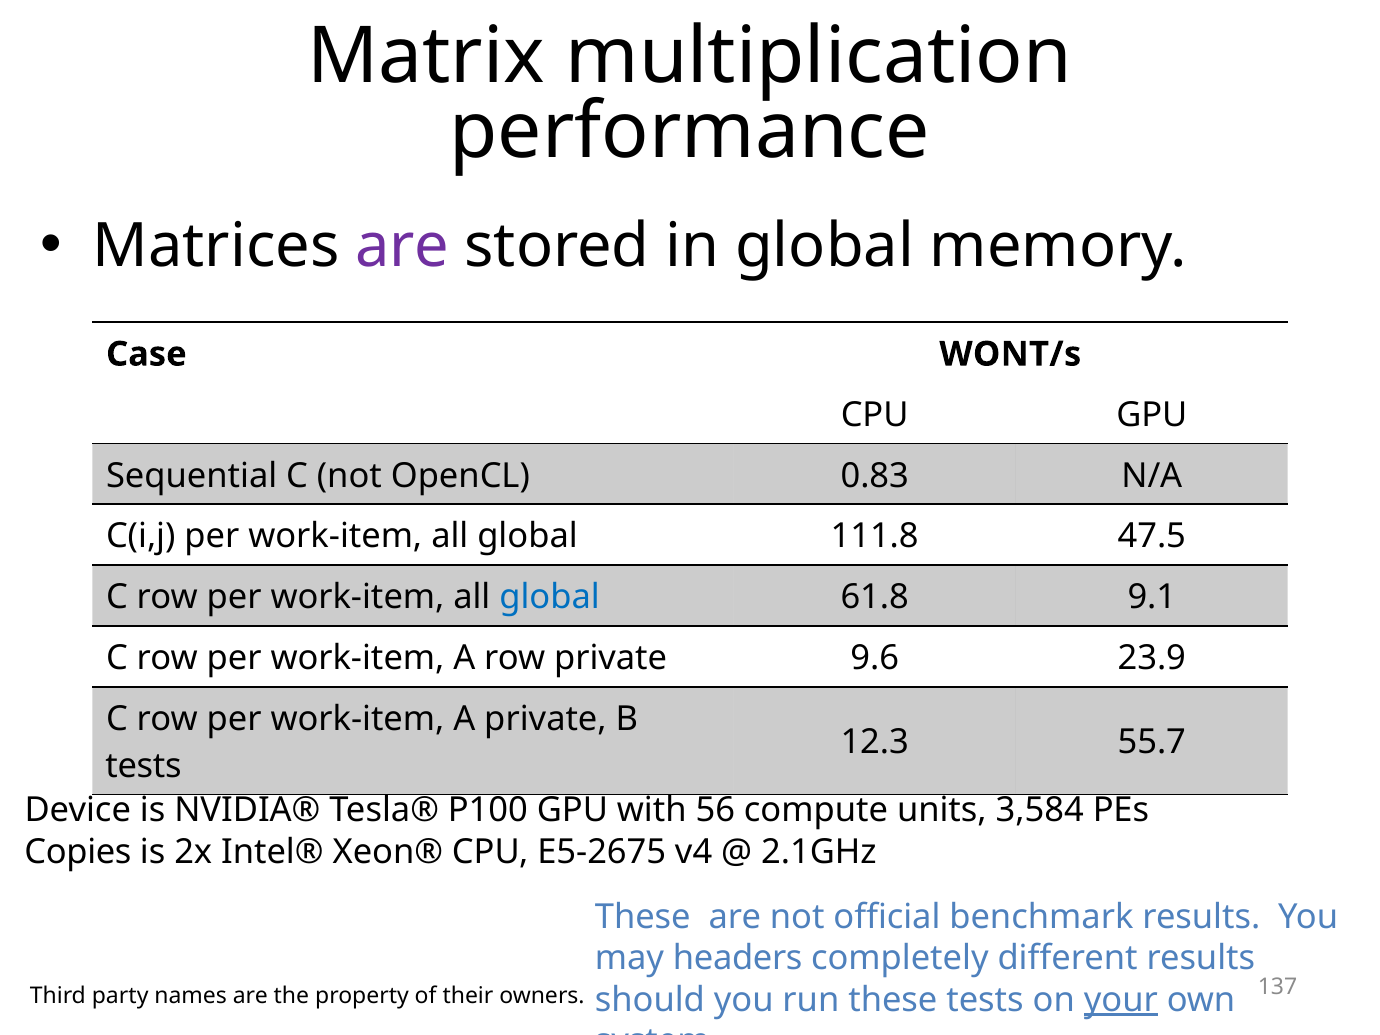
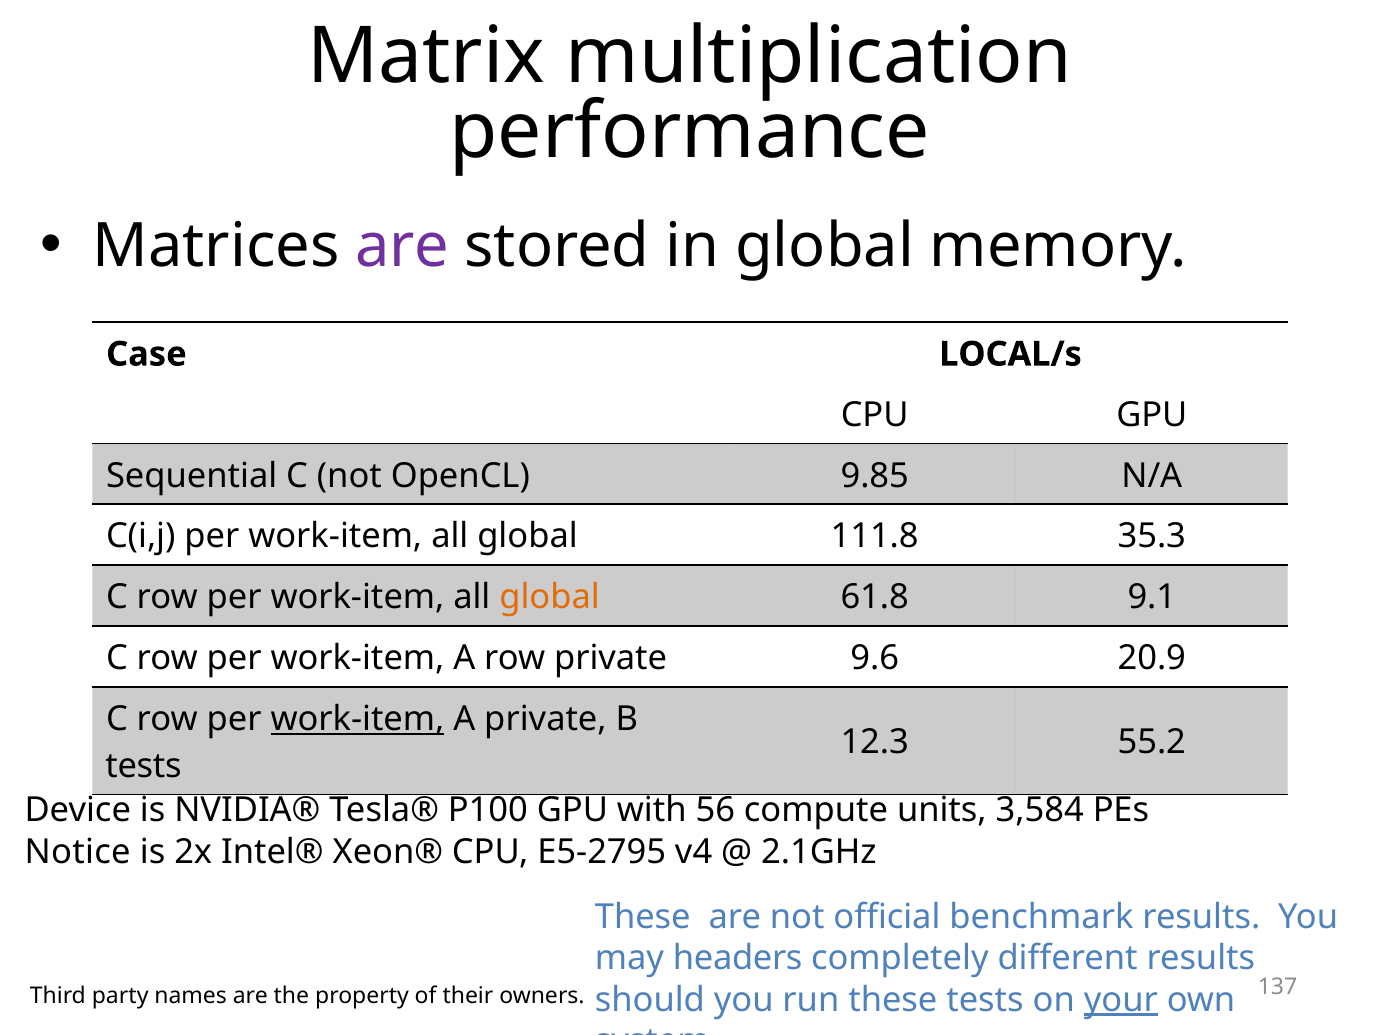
WONT/s: WONT/s -> LOCAL/s (1011, 354)
0.83: 0.83 -> 9.85 (875, 476)
47.5: 47.5 -> 35.3 (1152, 537)
global colour: blue -> orange (550, 597)
23.9: 23.9 -> 20.9 (1152, 658)
work-item underline: none -> present (357, 719)
55.7: 55.7 -> 55.2 (1152, 742)
Copies: Copies -> Notice (78, 852)
E5-2675: E5-2675 -> E5-2795 (602, 852)
